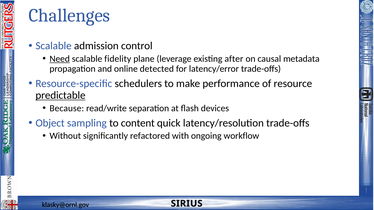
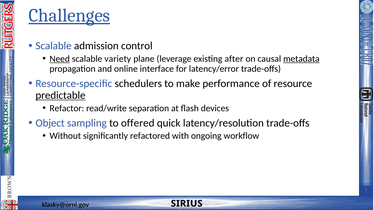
Challenges underline: none -> present (69, 16)
fidelity: fidelity -> variety (118, 59)
metadata underline: none -> present (301, 59)
detected: detected -> interface (157, 69)
Because: Because -> Refactor (67, 108)
content: content -> offered (138, 123)
